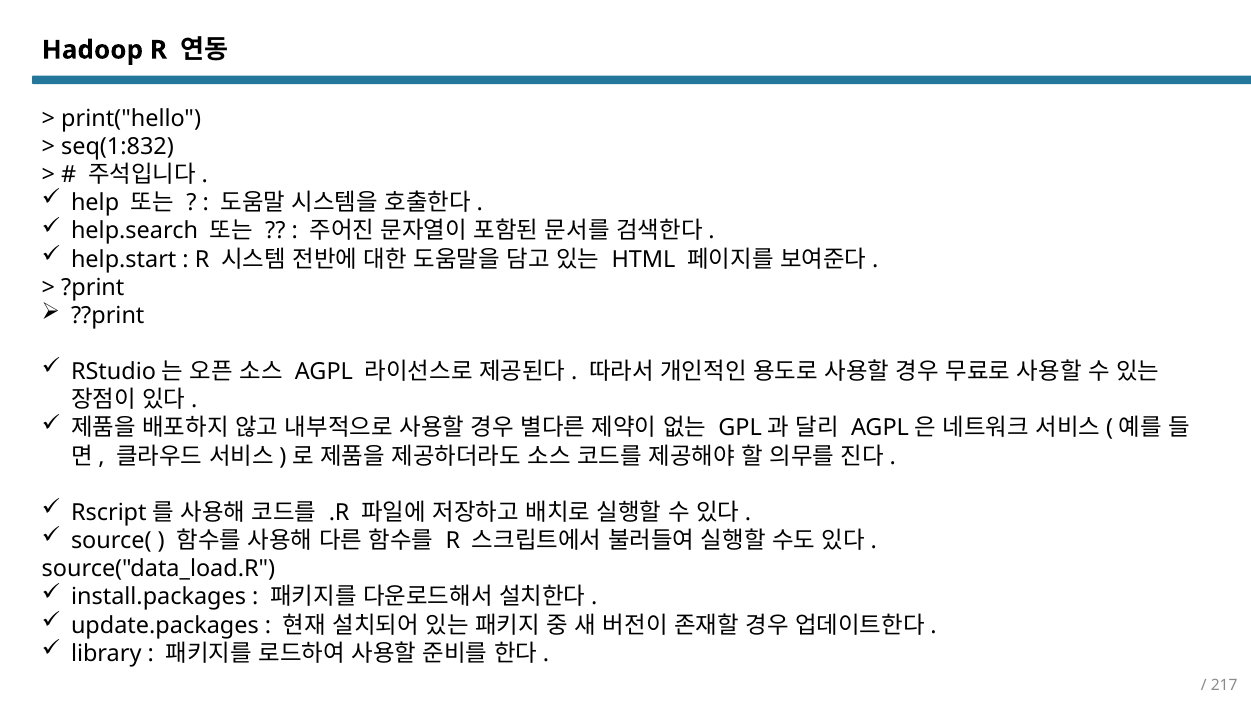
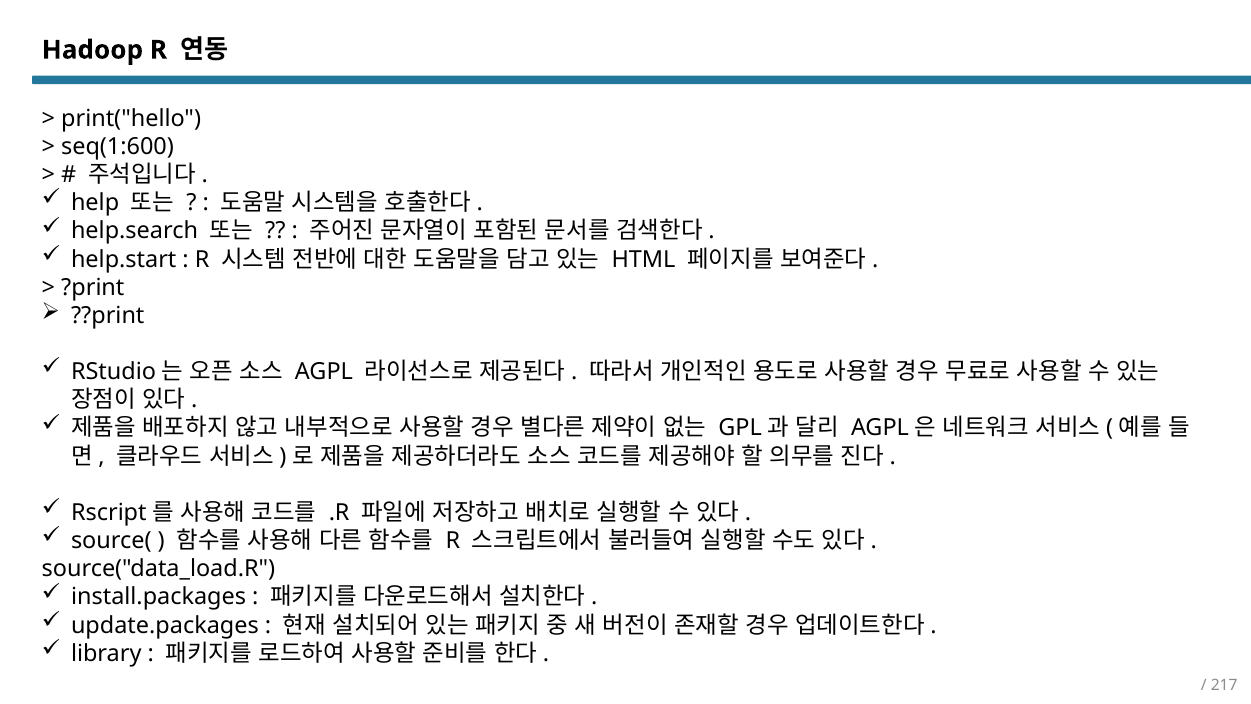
seq(1:832: seq(1:832 -> seq(1:600 (118, 147)
